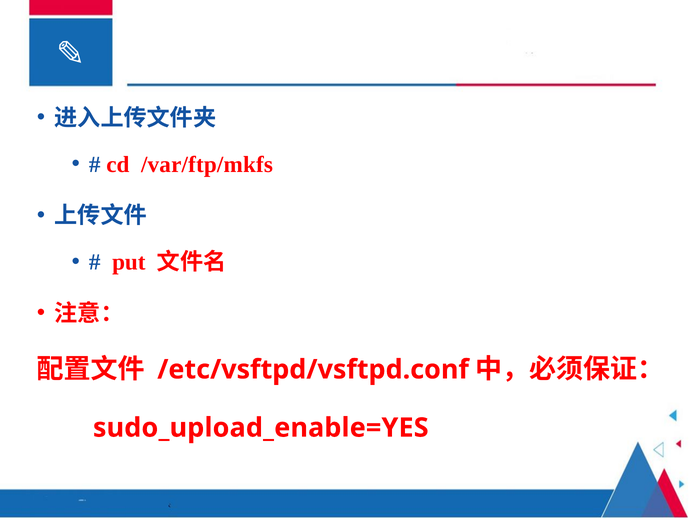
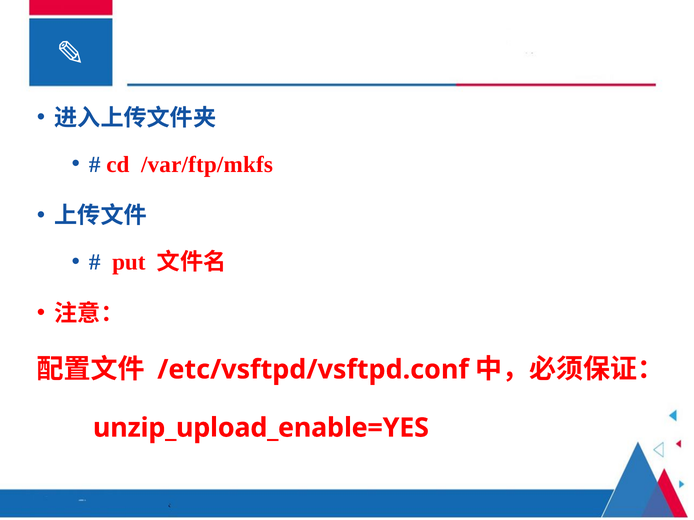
sudo_upload_enable=YES: sudo_upload_enable=YES -> unzip_upload_enable=YES (261, 428)
